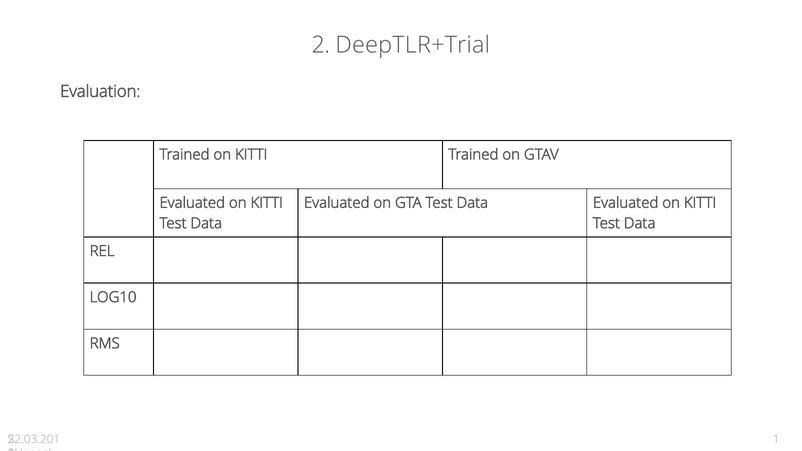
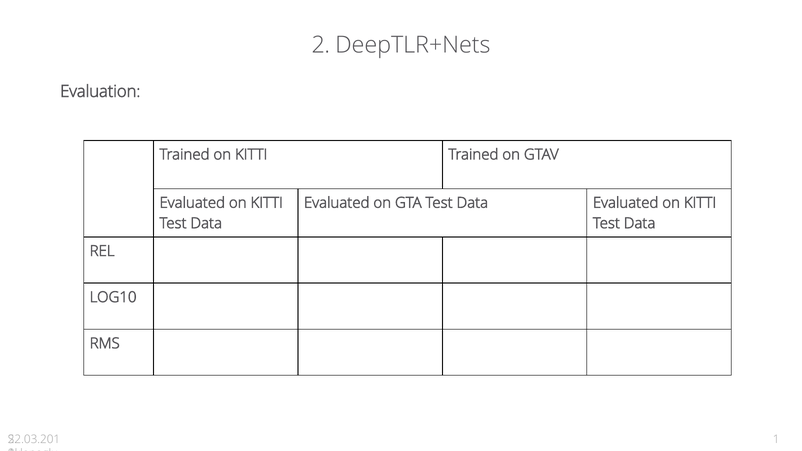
DeepTLR+Trial: DeepTLR+Trial -> DeepTLR+Nets (413, 45)
